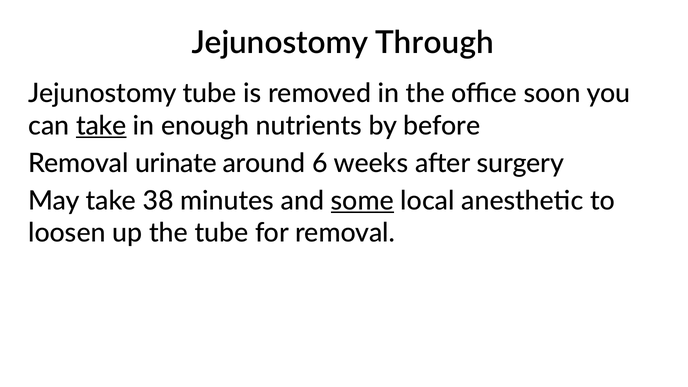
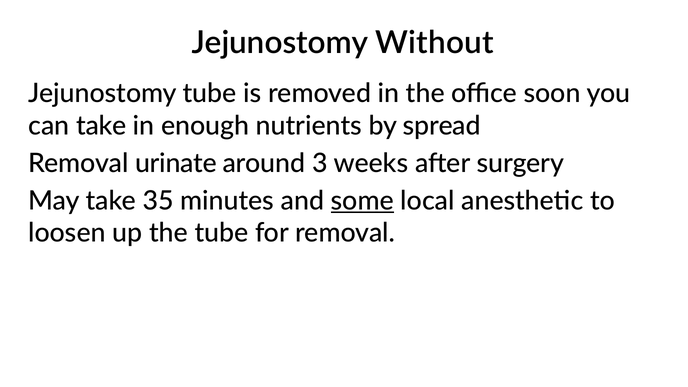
Through: Through -> Without (434, 43)
take underline: present -> none (101, 126)
before: before -> spread (442, 126)
6: 6 -> 3 (320, 163)
38: 38 -> 35 (158, 201)
